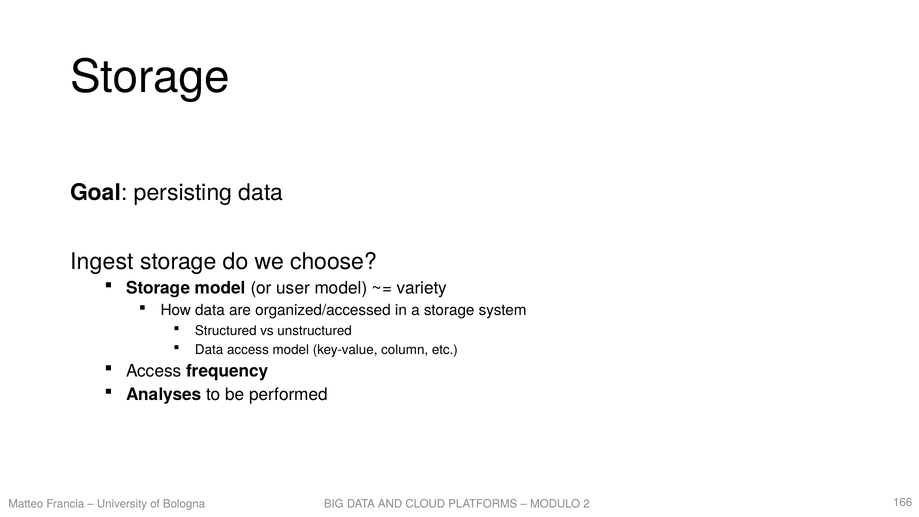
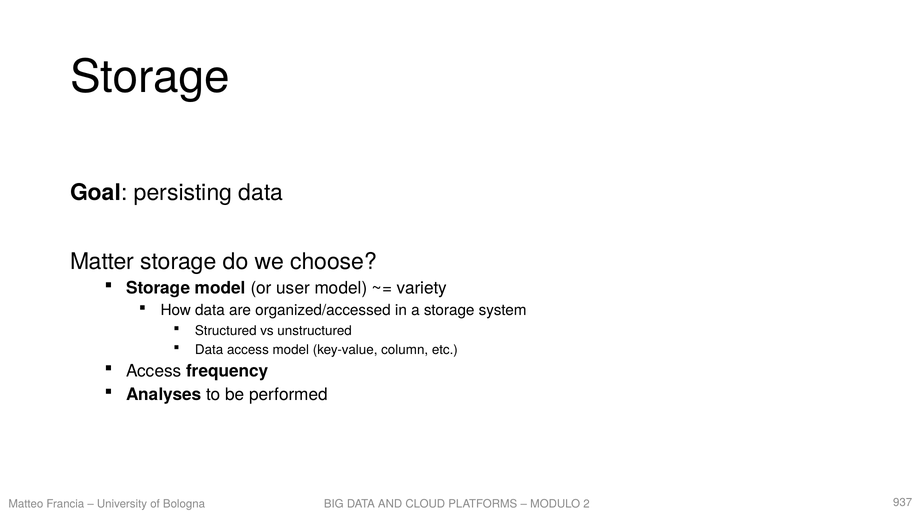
Ingest: Ingest -> Matter (102, 261)
166: 166 -> 937 (903, 503)
